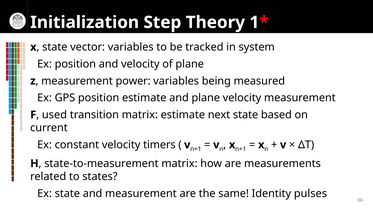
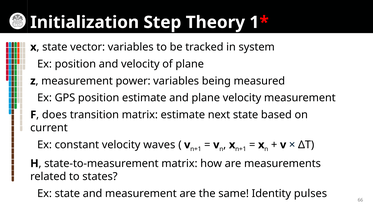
used: used -> does (54, 115)
timers: timers -> waves (159, 145)
